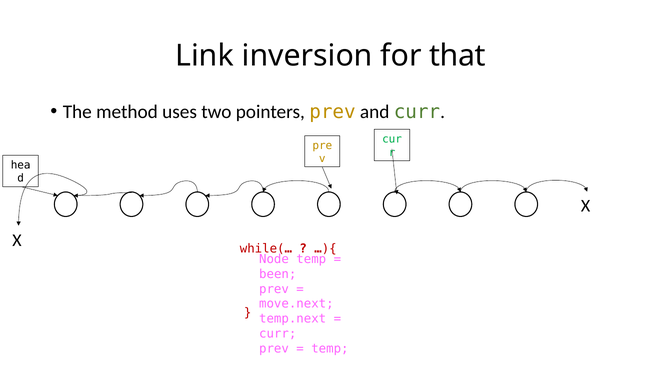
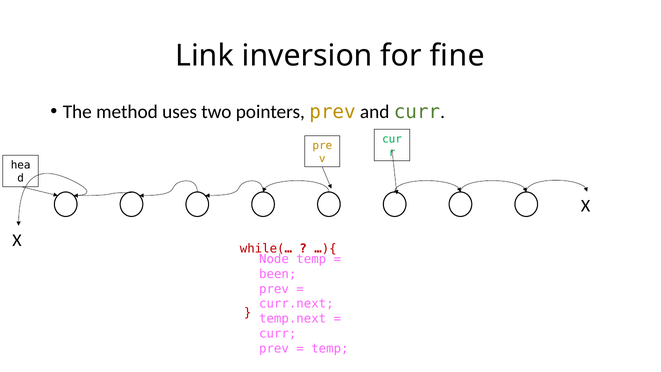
that: that -> fine (457, 56)
move.next: move.next -> curr.next (296, 304)
